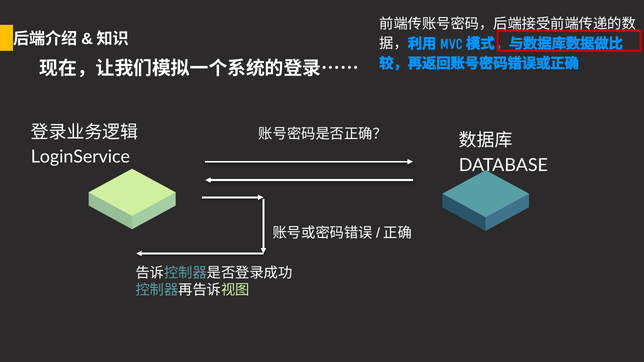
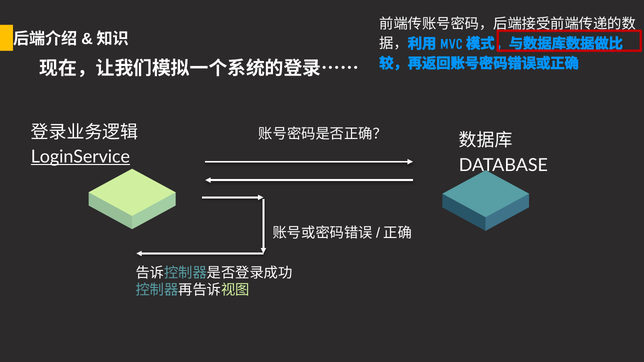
LoginService underline: none -> present (80, 157)
